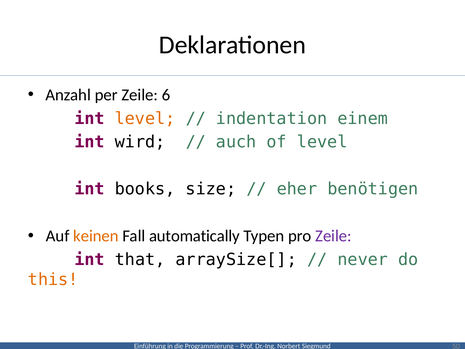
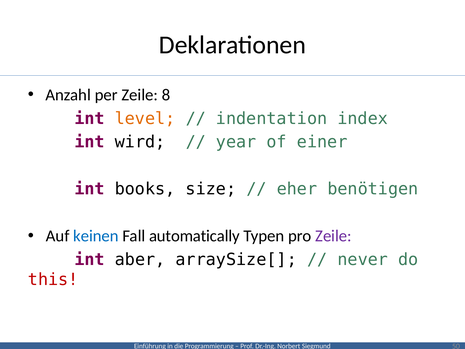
6: 6 -> 8 (166, 95)
einem: einem -> index (363, 118)
auch: auch -> year (236, 142)
of level: level -> einer (322, 142)
keinen colour: orange -> blue (96, 236)
that: that -> aber (140, 259)
this colour: orange -> red (53, 280)
